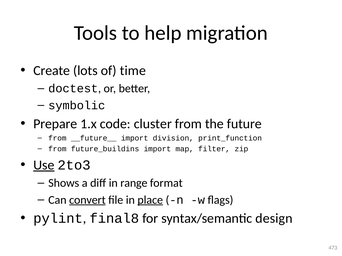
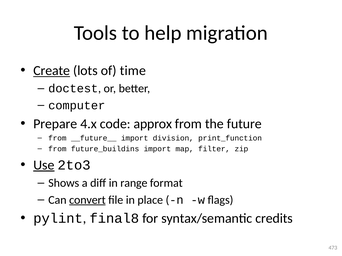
Create underline: none -> present (52, 71)
symbolic: symbolic -> computer (77, 106)
1.x: 1.x -> 4.x (89, 124)
cluster: cluster -> approx (153, 124)
place underline: present -> none (150, 200)
design: design -> credits (274, 219)
